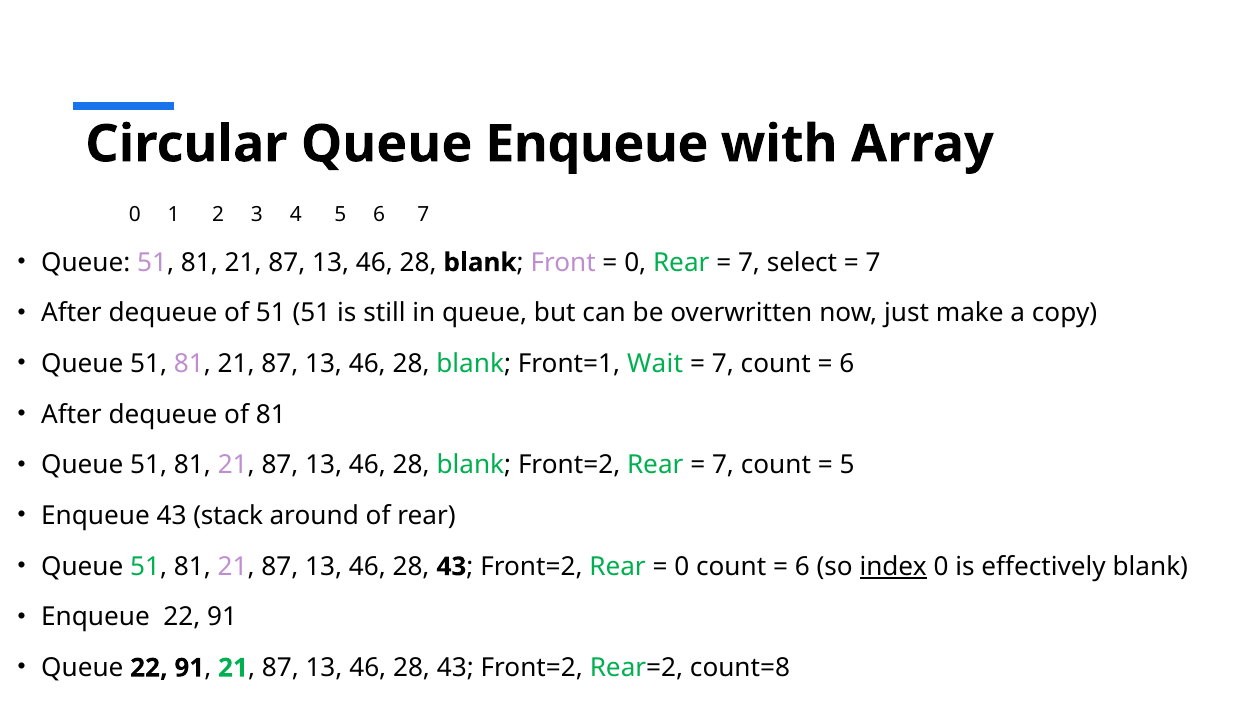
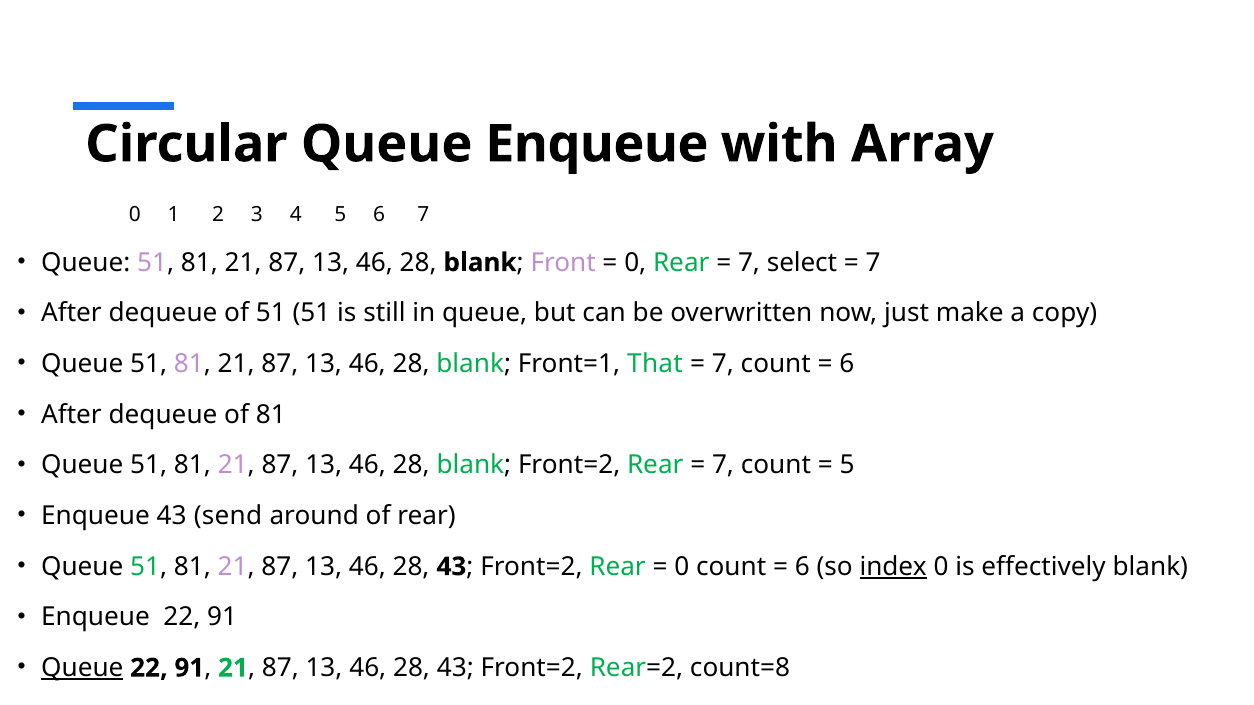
Wait: Wait -> That (655, 364)
stack: stack -> send (228, 516)
Queue underline: none -> present (82, 668)
